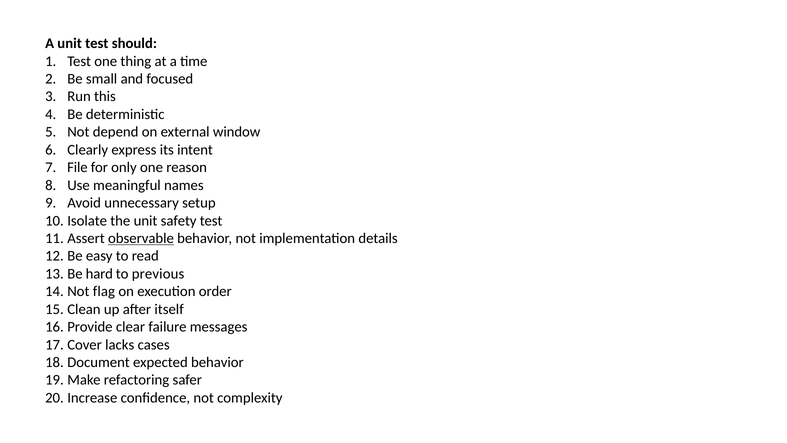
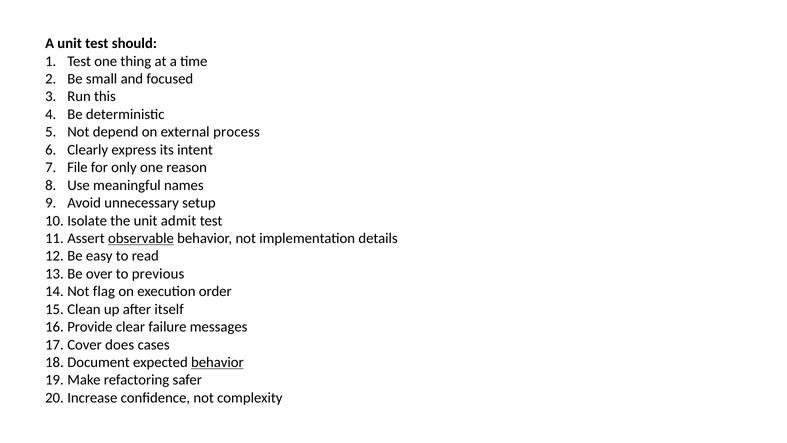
window: window -> process (237, 132)
safety: safety -> admit (179, 220)
hard: hard -> over (99, 274)
lacks: lacks -> does (120, 344)
behavior underline: none -> present (217, 362)
